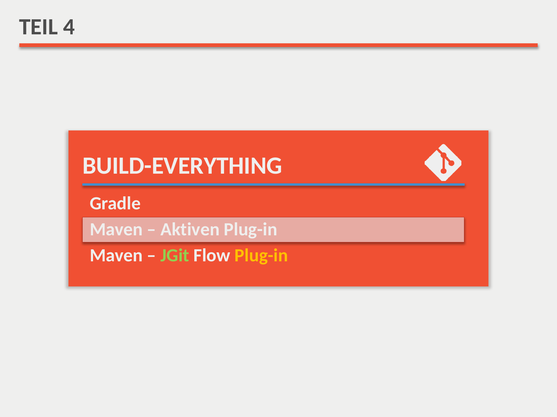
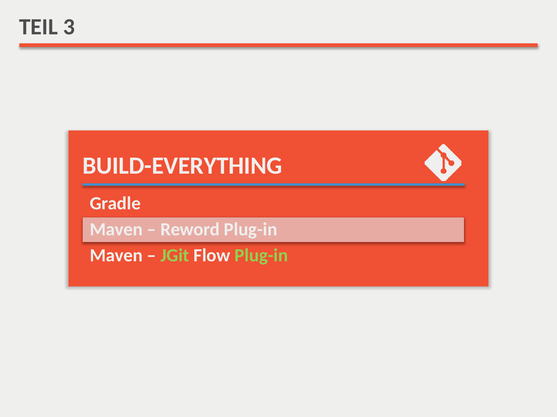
4: 4 -> 3 (69, 27)
Aktiven: Aktiven -> Reword (190, 230)
Plug-in colour: yellow -> light green (261, 256)
